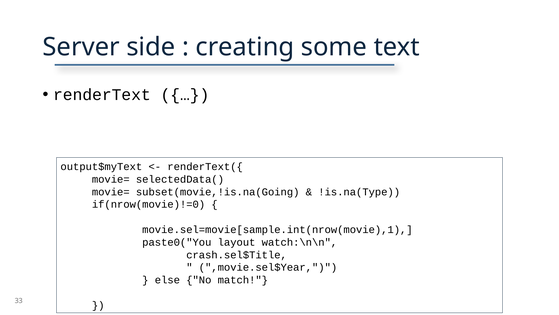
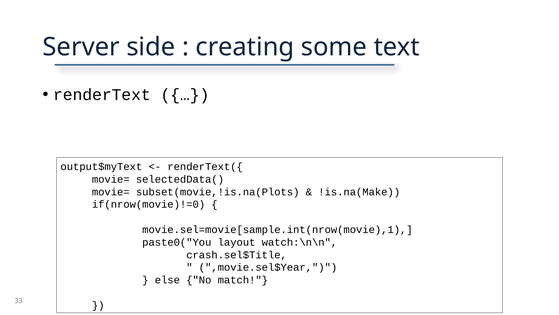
subset(movie,!is.na(Going: subset(movie,!is.na(Going -> subset(movie,!is.na(Plots (218, 192)
!is.na(Type: !is.na(Type -> !is.na(Make (359, 192)
